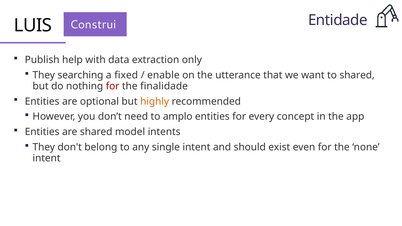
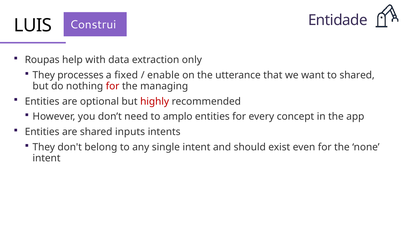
Publish: Publish -> Roupas (42, 60)
searching: searching -> processes (80, 75)
finalidade: finalidade -> managing (164, 86)
highly colour: orange -> red (155, 101)
model: model -> inputs (130, 132)
